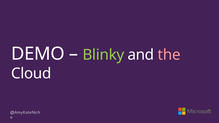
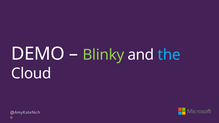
the colour: pink -> light blue (169, 55)
